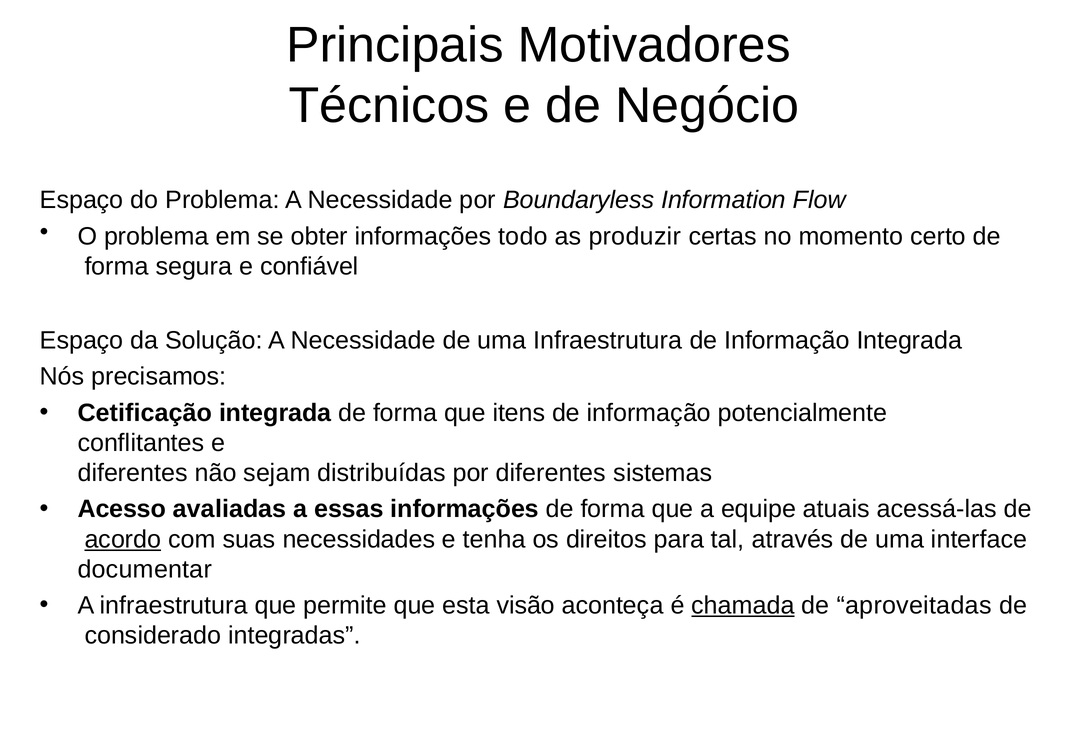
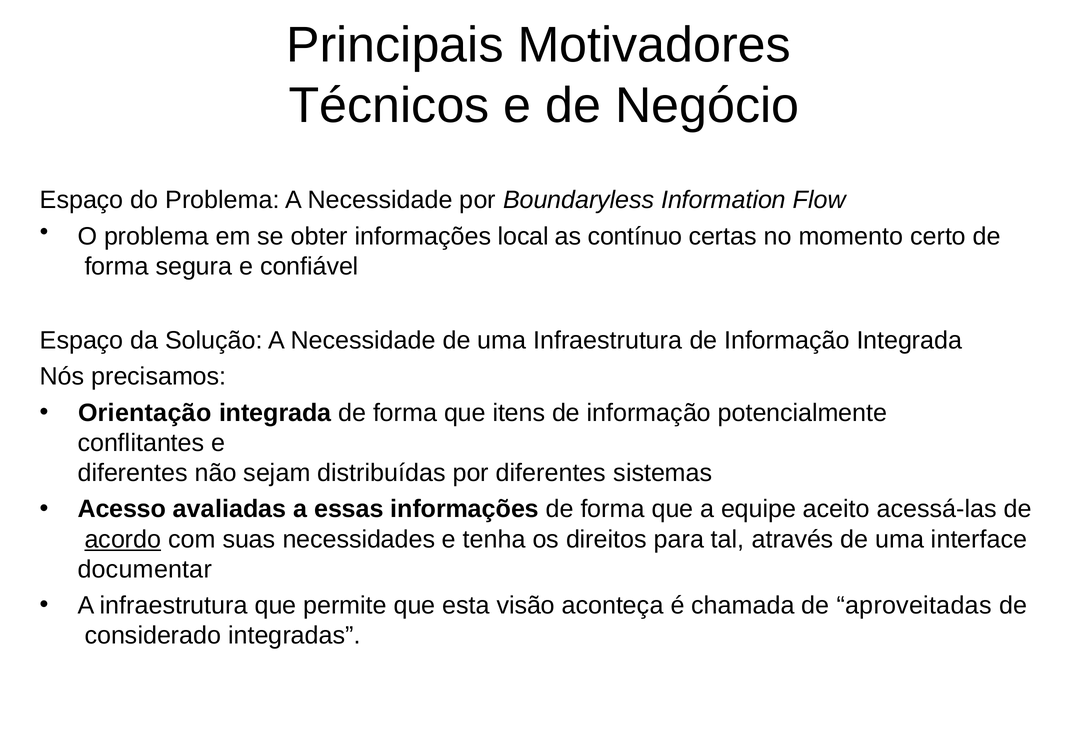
todo: todo -> local (523, 236)
produzir: produzir -> contínuo (635, 236)
Cetificação: Cetificação -> Orientação (145, 413)
atuais: atuais -> aceito (836, 509)
chamada underline: present -> none (743, 606)
